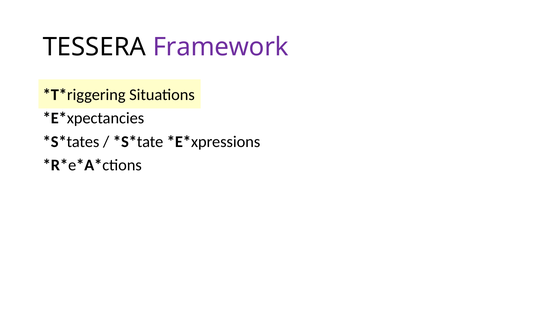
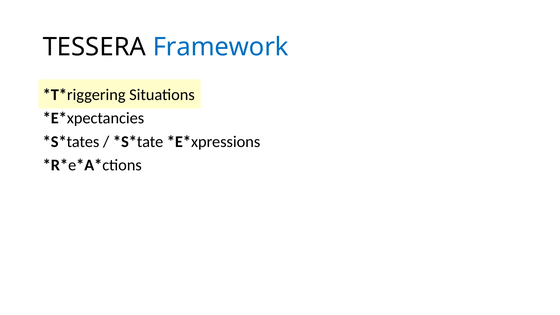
Framework colour: purple -> blue (221, 47)
